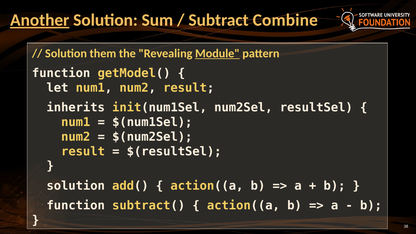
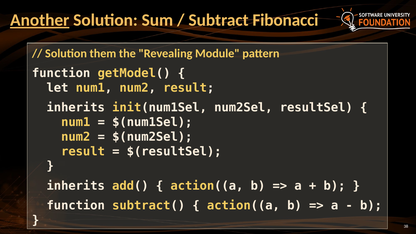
Combine: Combine -> Fibonacci (285, 20)
Module underline: present -> none (217, 54)
solution: solution -> inherits (76, 186)
